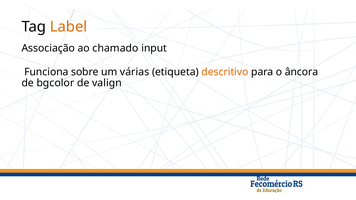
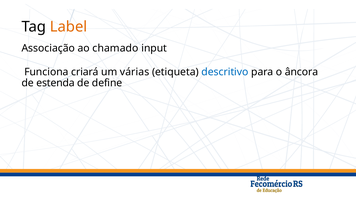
sobre: sobre -> criará (85, 72)
descritivo colour: orange -> blue (225, 72)
bgcolor: bgcolor -> estenda (56, 83)
valign: valign -> define (107, 83)
